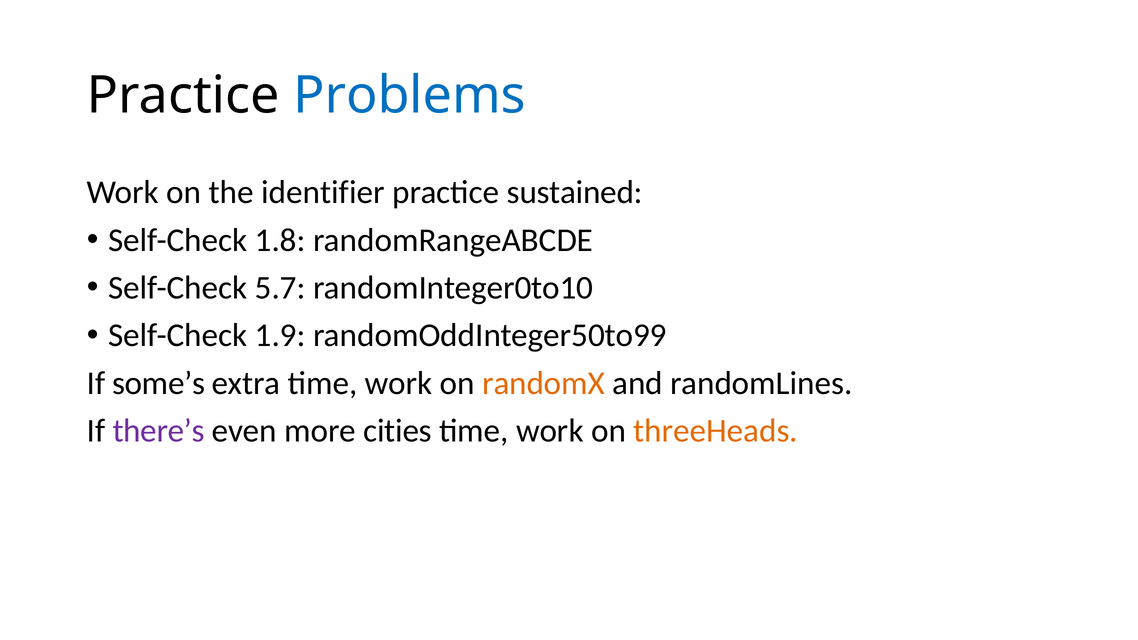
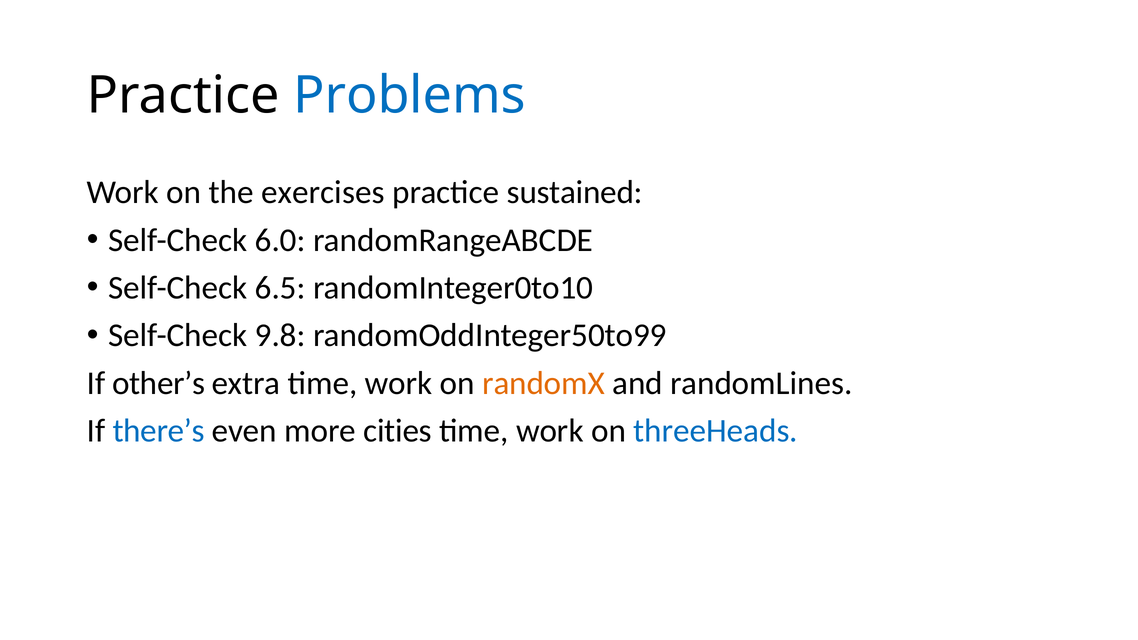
identifier: identifier -> exercises (323, 192)
1.8: 1.8 -> 6.0 (280, 240)
5.7: 5.7 -> 6.5 (280, 288)
1.9: 1.9 -> 9.8 (280, 336)
some’s: some’s -> other’s (159, 383)
there’s colour: purple -> blue (159, 431)
threeHeads colour: orange -> blue (716, 431)
